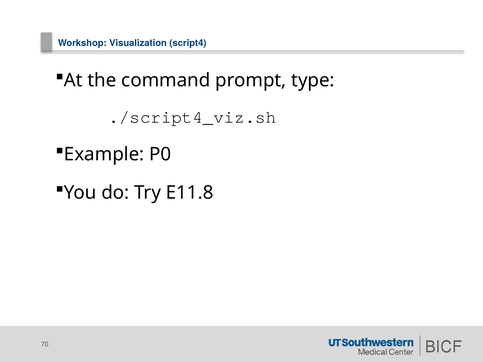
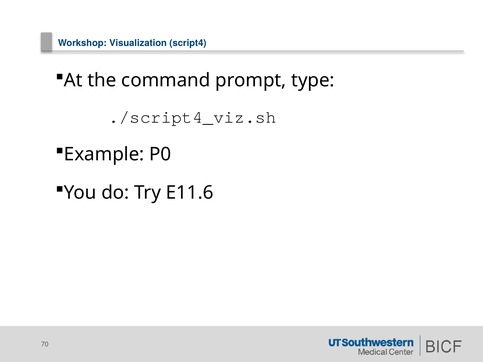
E11.8: E11.8 -> E11.6 (190, 193)
